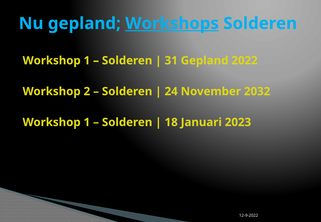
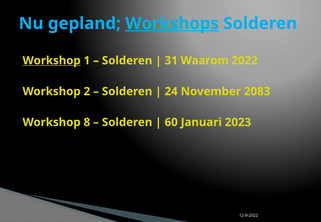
Workshop underline: none -> present (52, 61)
31 Gepland: Gepland -> Waarom (205, 61)
2032: 2032 -> 2083 (257, 92)
1: 1 -> 8 (87, 122)
18: 18 -> 60 (171, 122)
